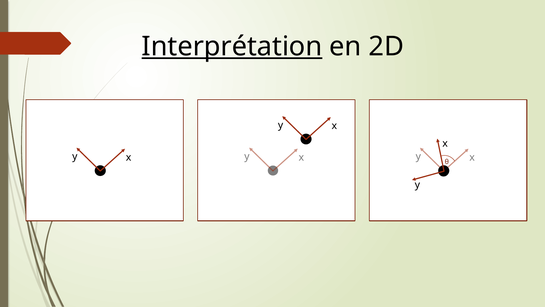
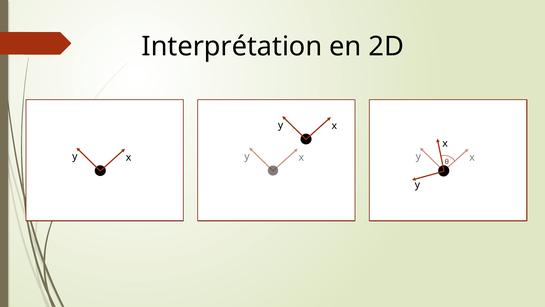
Interprétation underline: present -> none (232, 47)
